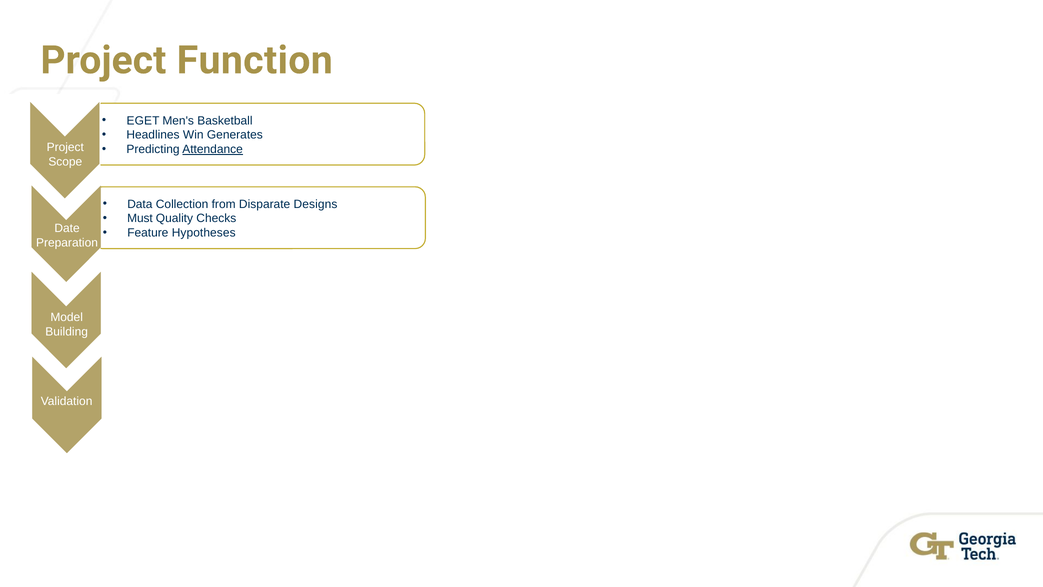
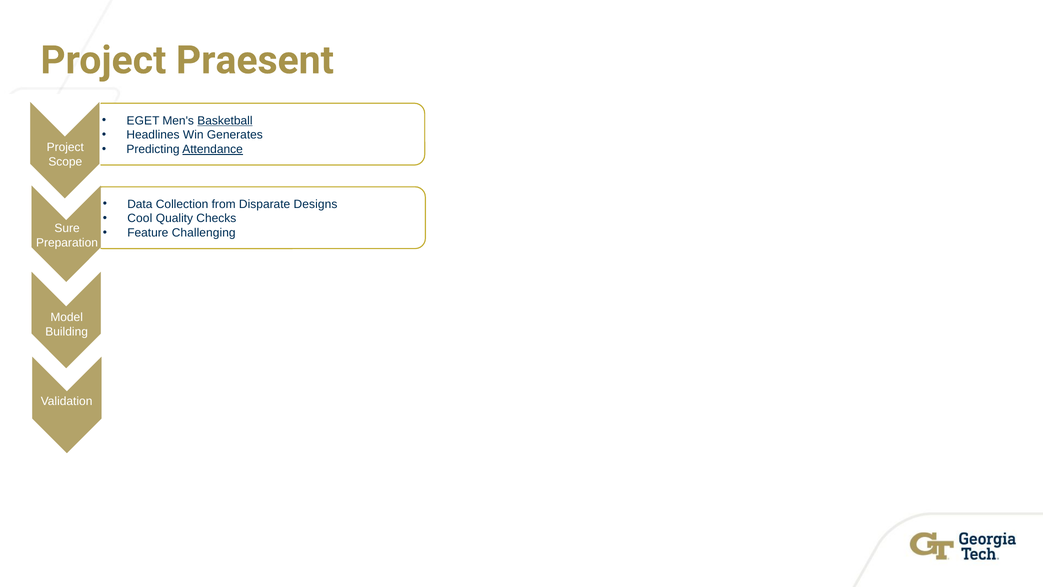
Function: Function -> Praesent (255, 60)
Basketball underline: none -> present (225, 121)
Must: Must -> Cool (140, 218)
Date: Date -> Sure (67, 228)
Hypotheses: Hypotheses -> Challenging (204, 233)
